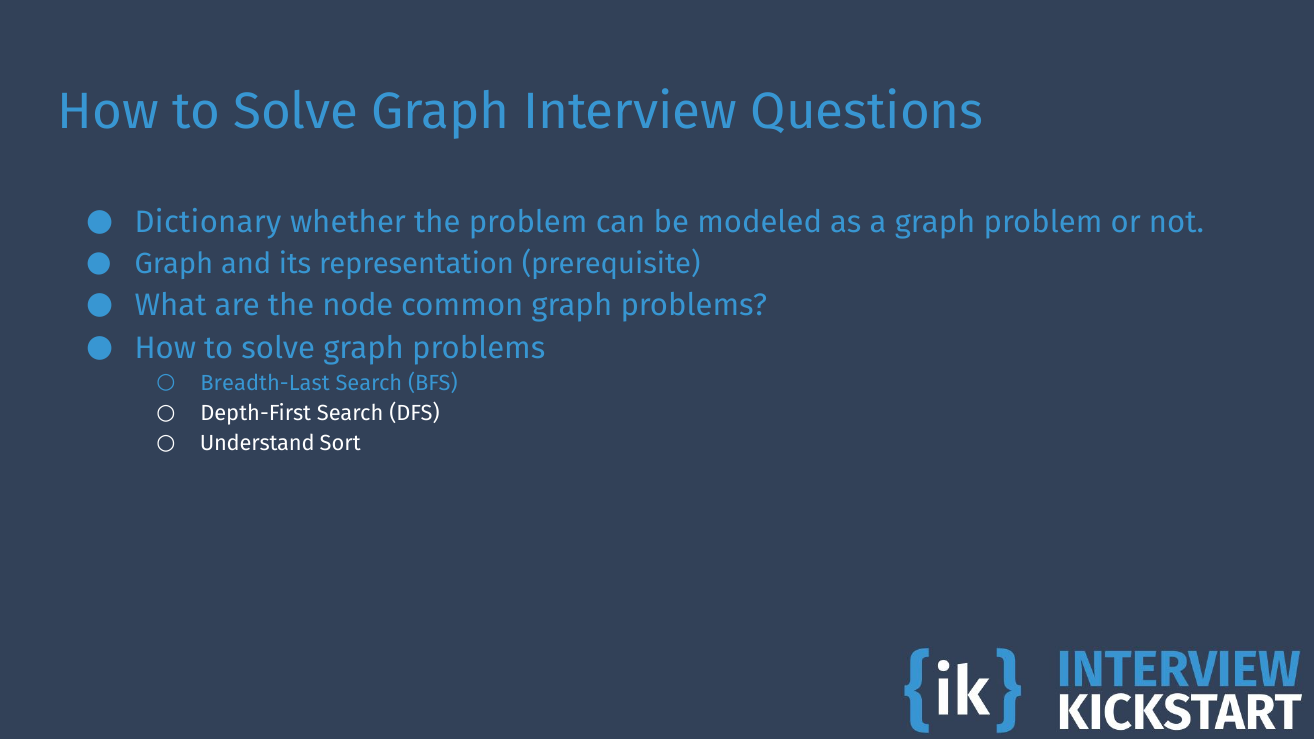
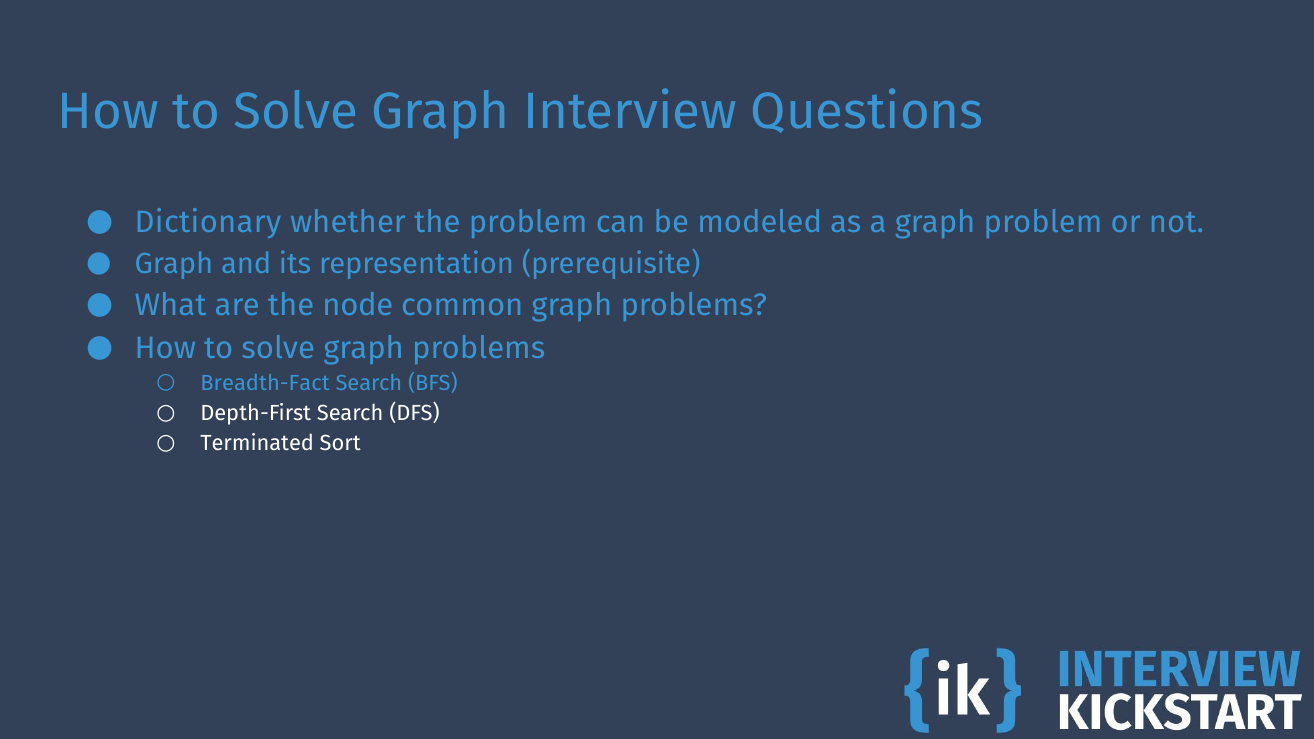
Breadth-Last: Breadth-Last -> Breadth-Fact (265, 383)
Understand: Understand -> Terminated (257, 444)
